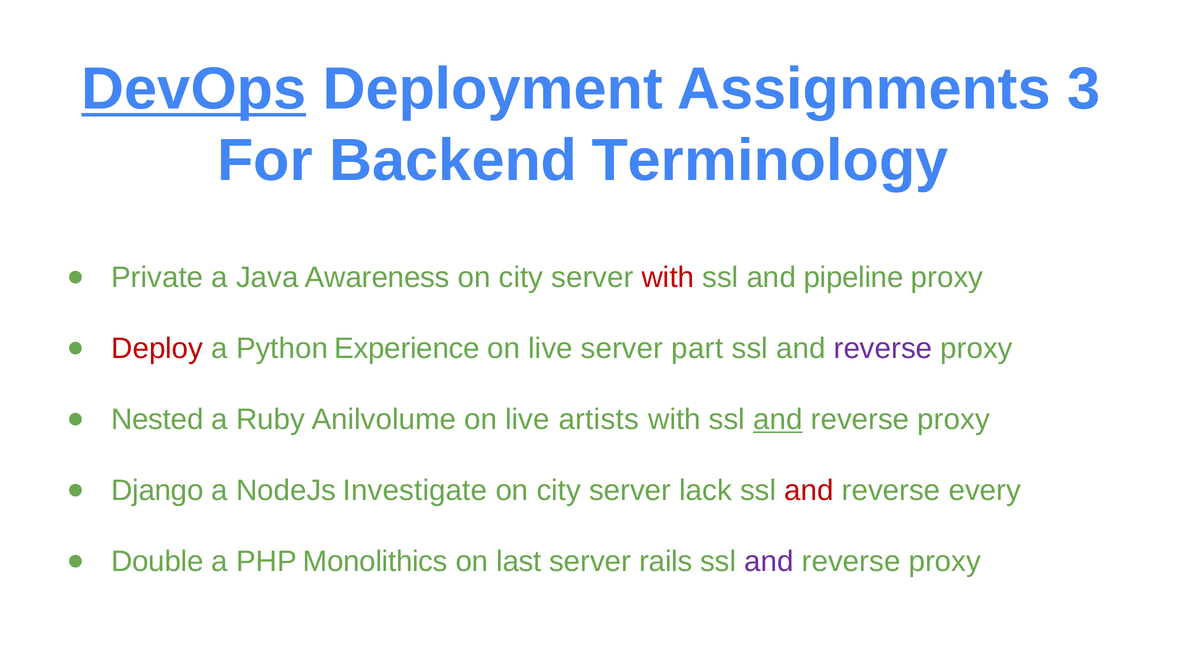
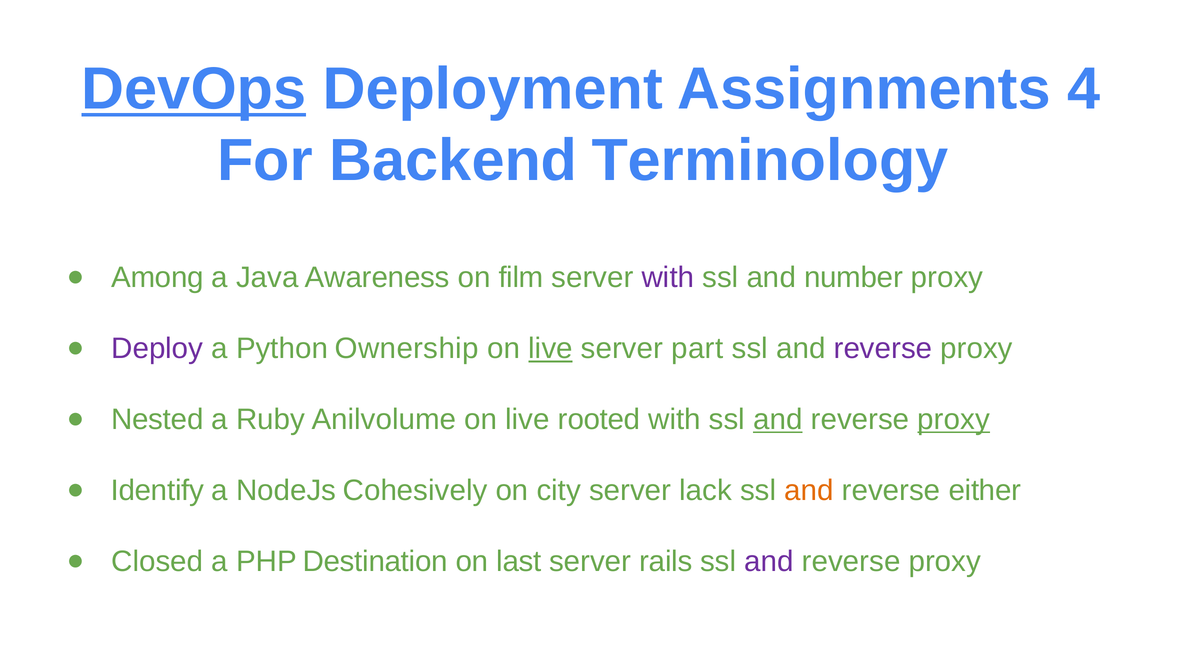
3: 3 -> 4 (1084, 89)
Private: Private -> Among (157, 278)
city: city -> film (521, 278)
with colour: red -> purple (668, 278)
pipeline: pipeline -> number (854, 278)
Deploy colour: red -> purple (157, 349)
Experience: Experience -> Ownership (407, 349)
live underline: none -> present (551, 349)
artists: artists -> rooted (599, 420)
proxy underline: none -> present (954, 420)
Django: Django -> Identify (157, 491)
Investigate: Investigate -> Cohesively (415, 491)
and colour: red -> orange (809, 491)
every: every -> either (985, 491)
Double: Double -> Closed (157, 562)
Monolithics: Monolithics -> Destination (375, 562)
